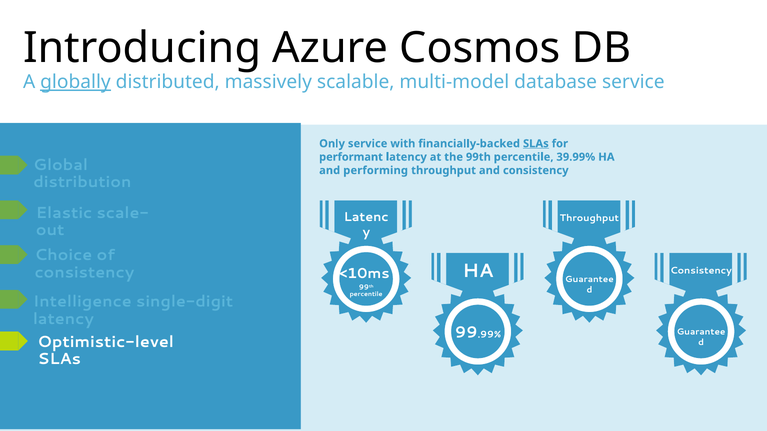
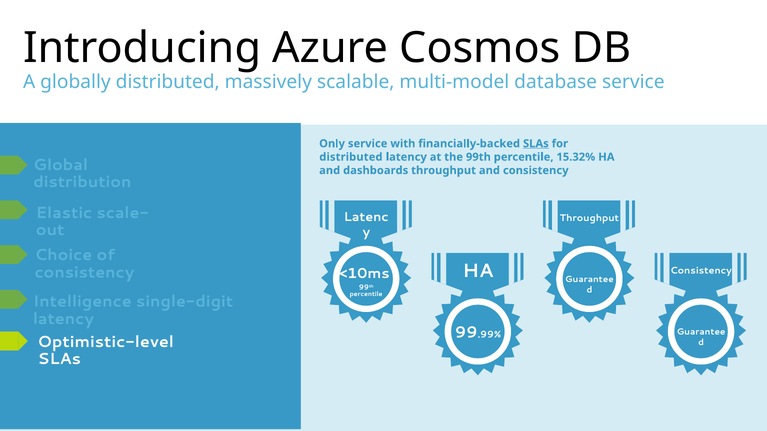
globally underline: present -> none (75, 82)
performant: performant -> distributed (351, 157)
39.99%: 39.99% -> 15.32% (576, 157)
performing: performing -> dashboards (376, 171)
